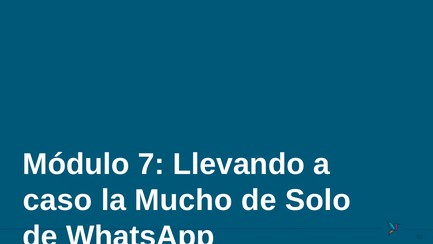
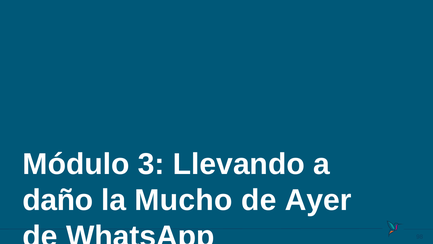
7: 7 -> 3 (151, 164)
caso: caso -> daño (58, 200)
Solo: Solo -> Ayer (318, 200)
